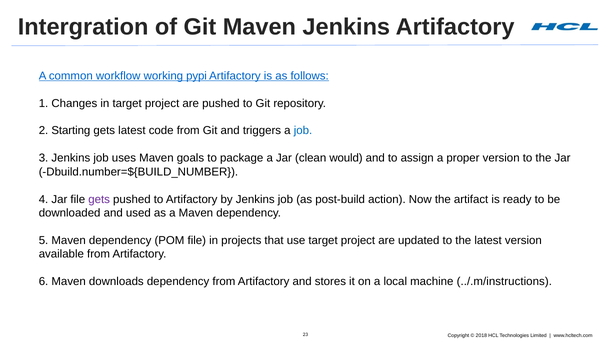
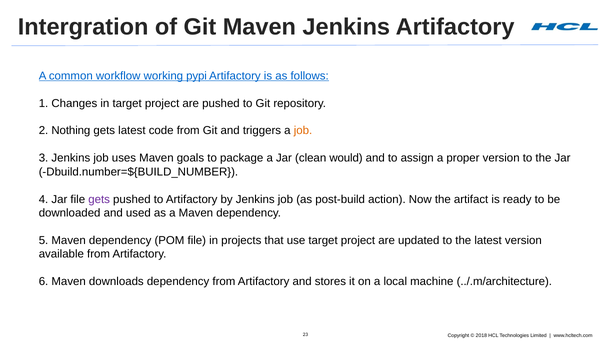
Starting: Starting -> Nothing (71, 131)
job colour: blue -> orange (303, 131)
../.m/instructions: ../.m/instructions -> ../.m/architecture (504, 282)
